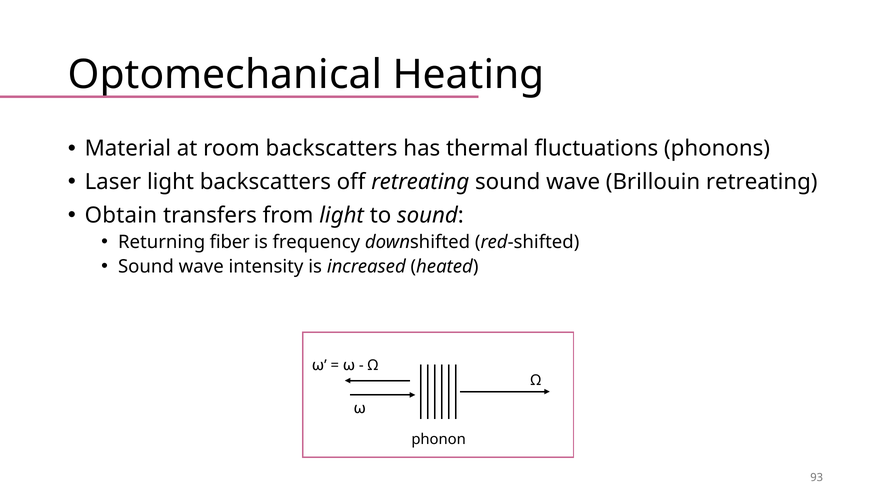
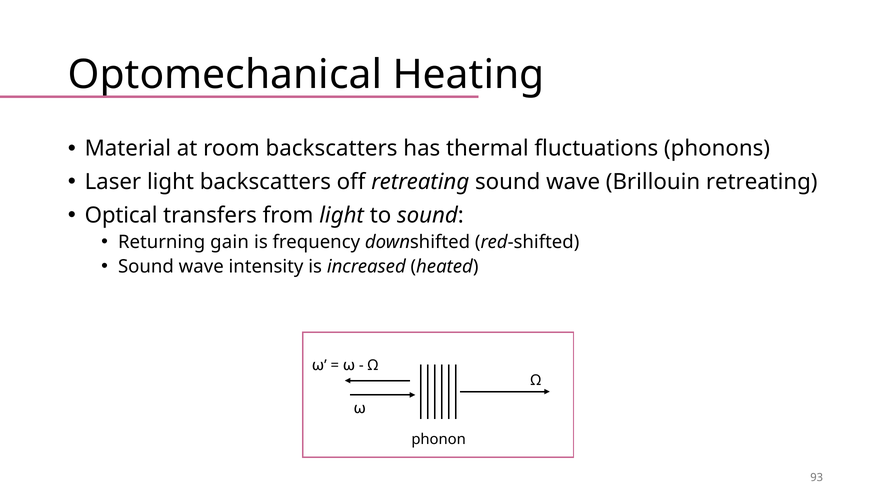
Obtain: Obtain -> Optical (121, 215)
fiber: fiber -> gain (230, 242)
